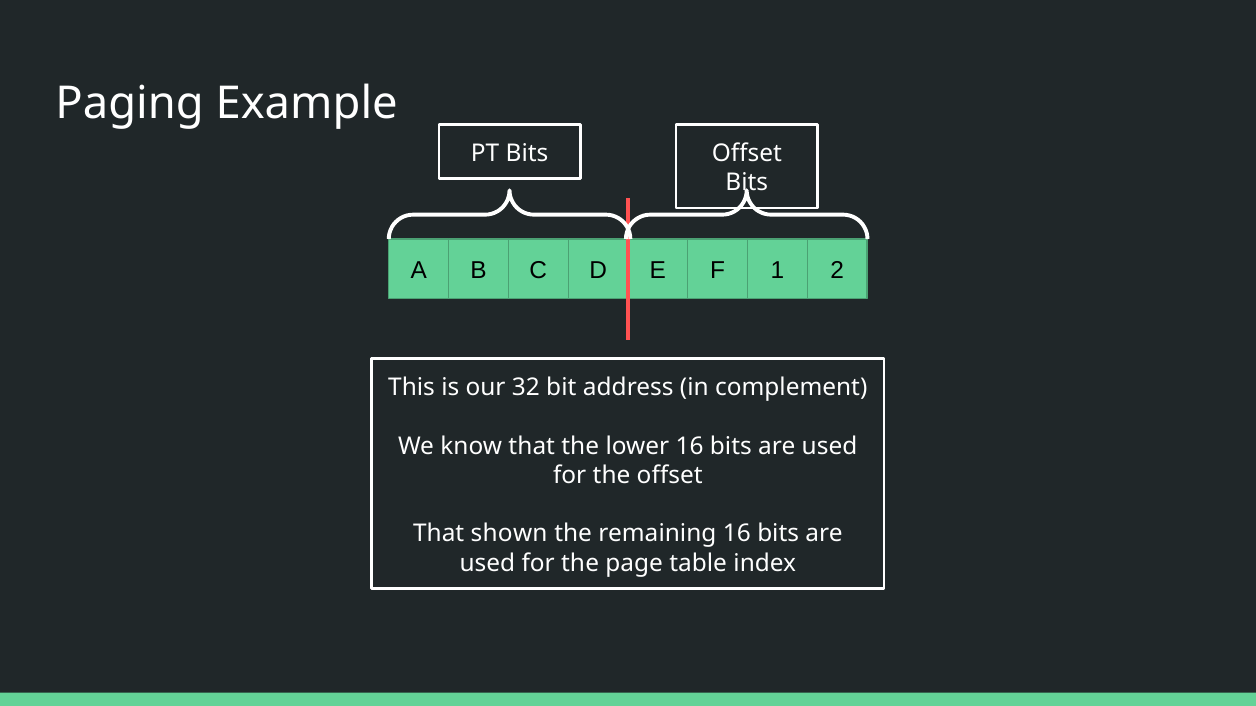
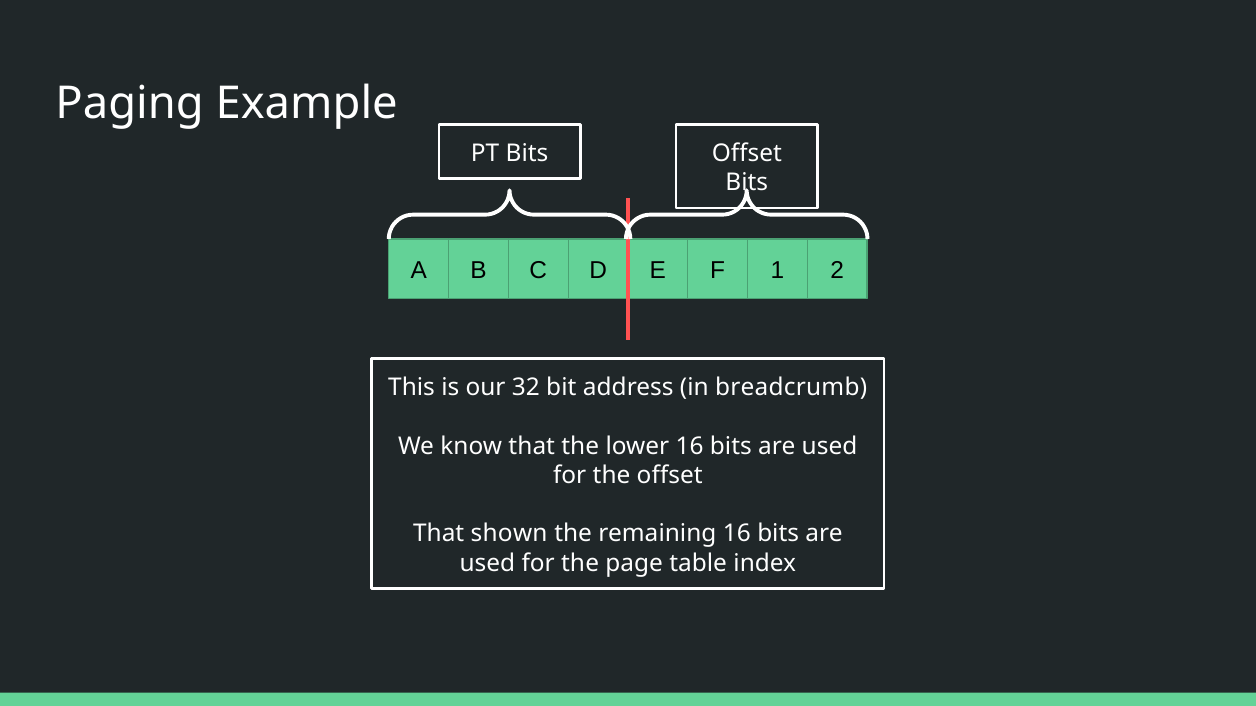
complement: complement -> breadcrumb (791, 388)
